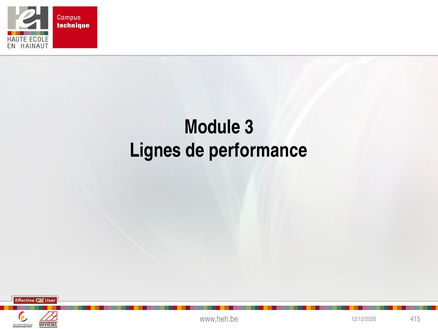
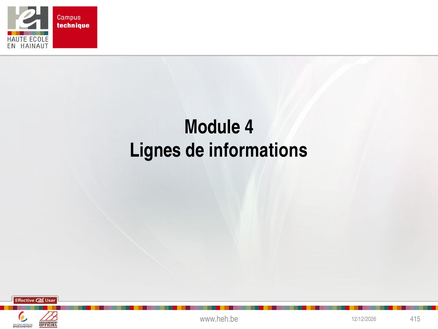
3: 3 -> 4 (249, 127)
performance: performance -> informations (258, 150)
